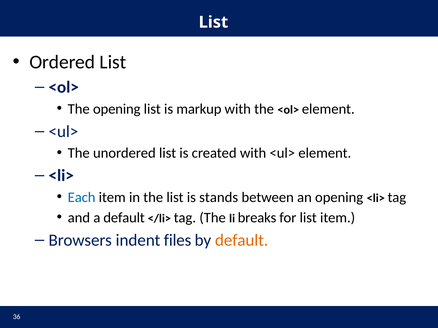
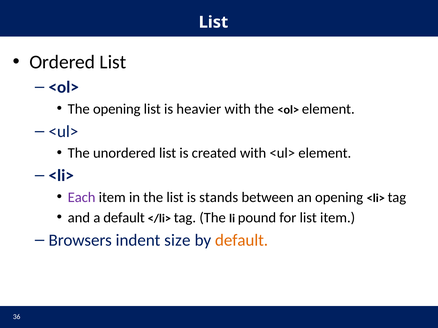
markup: markup -> heavier (199, 109)
Each colour: blue -> purple (82, 198)
breaks: breaks -> pound (257, 218)
files: files -> size (177, 241)
